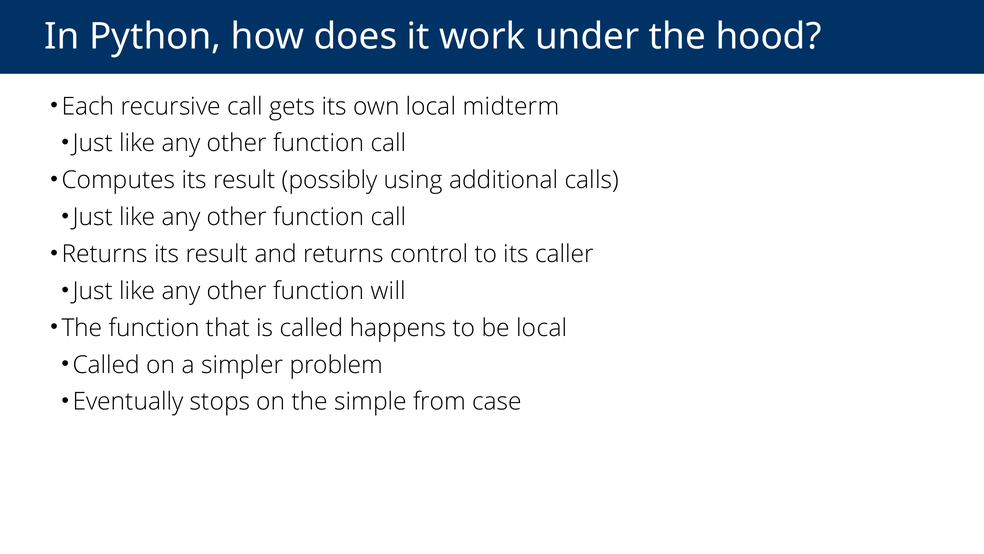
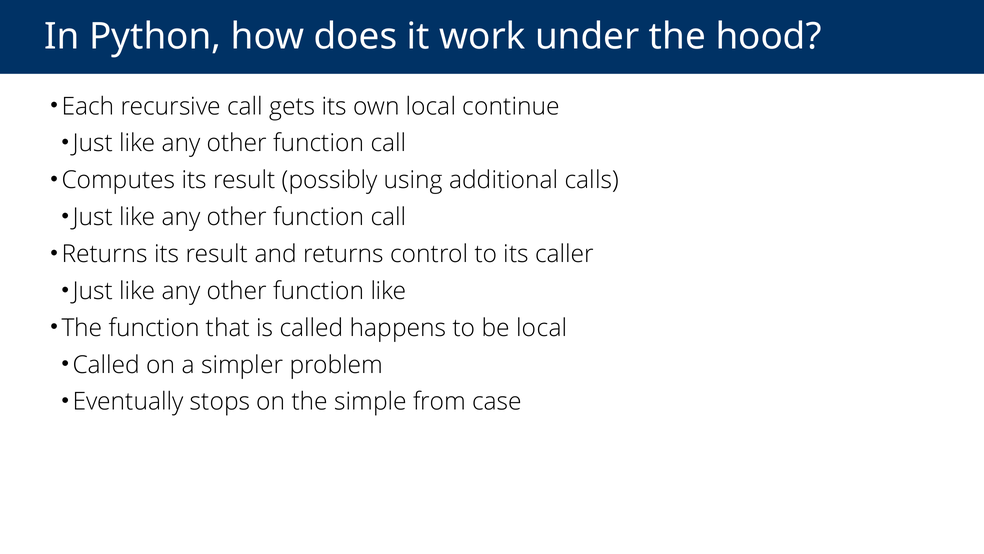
midterm: midterm -> continue (511, 106)
function will: will -> like (388, 291)
